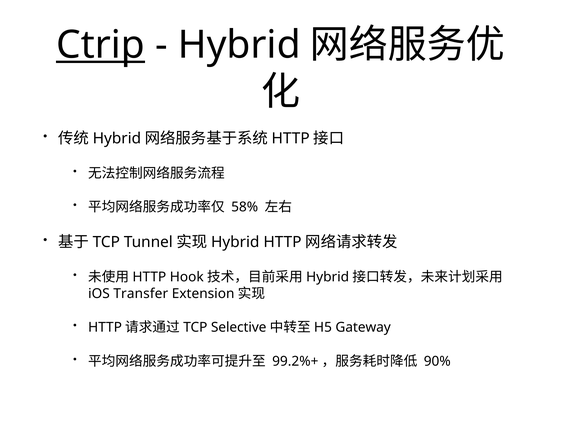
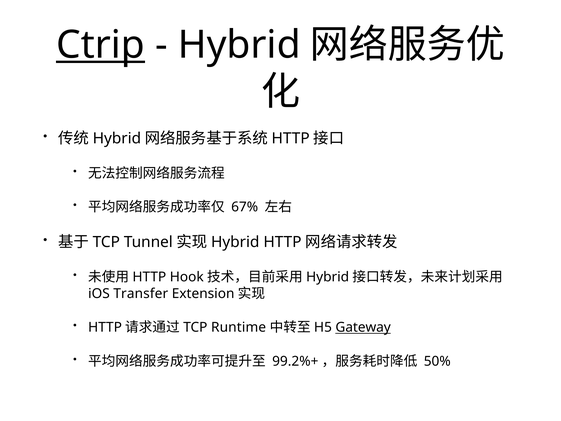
58%: 58% -> 67% (245, 207)
Selective: Selective -> Runtime (239, 327)
Gateway underline: none -> present (363, 327)
90%: 90% -> 50% (437, 361)
